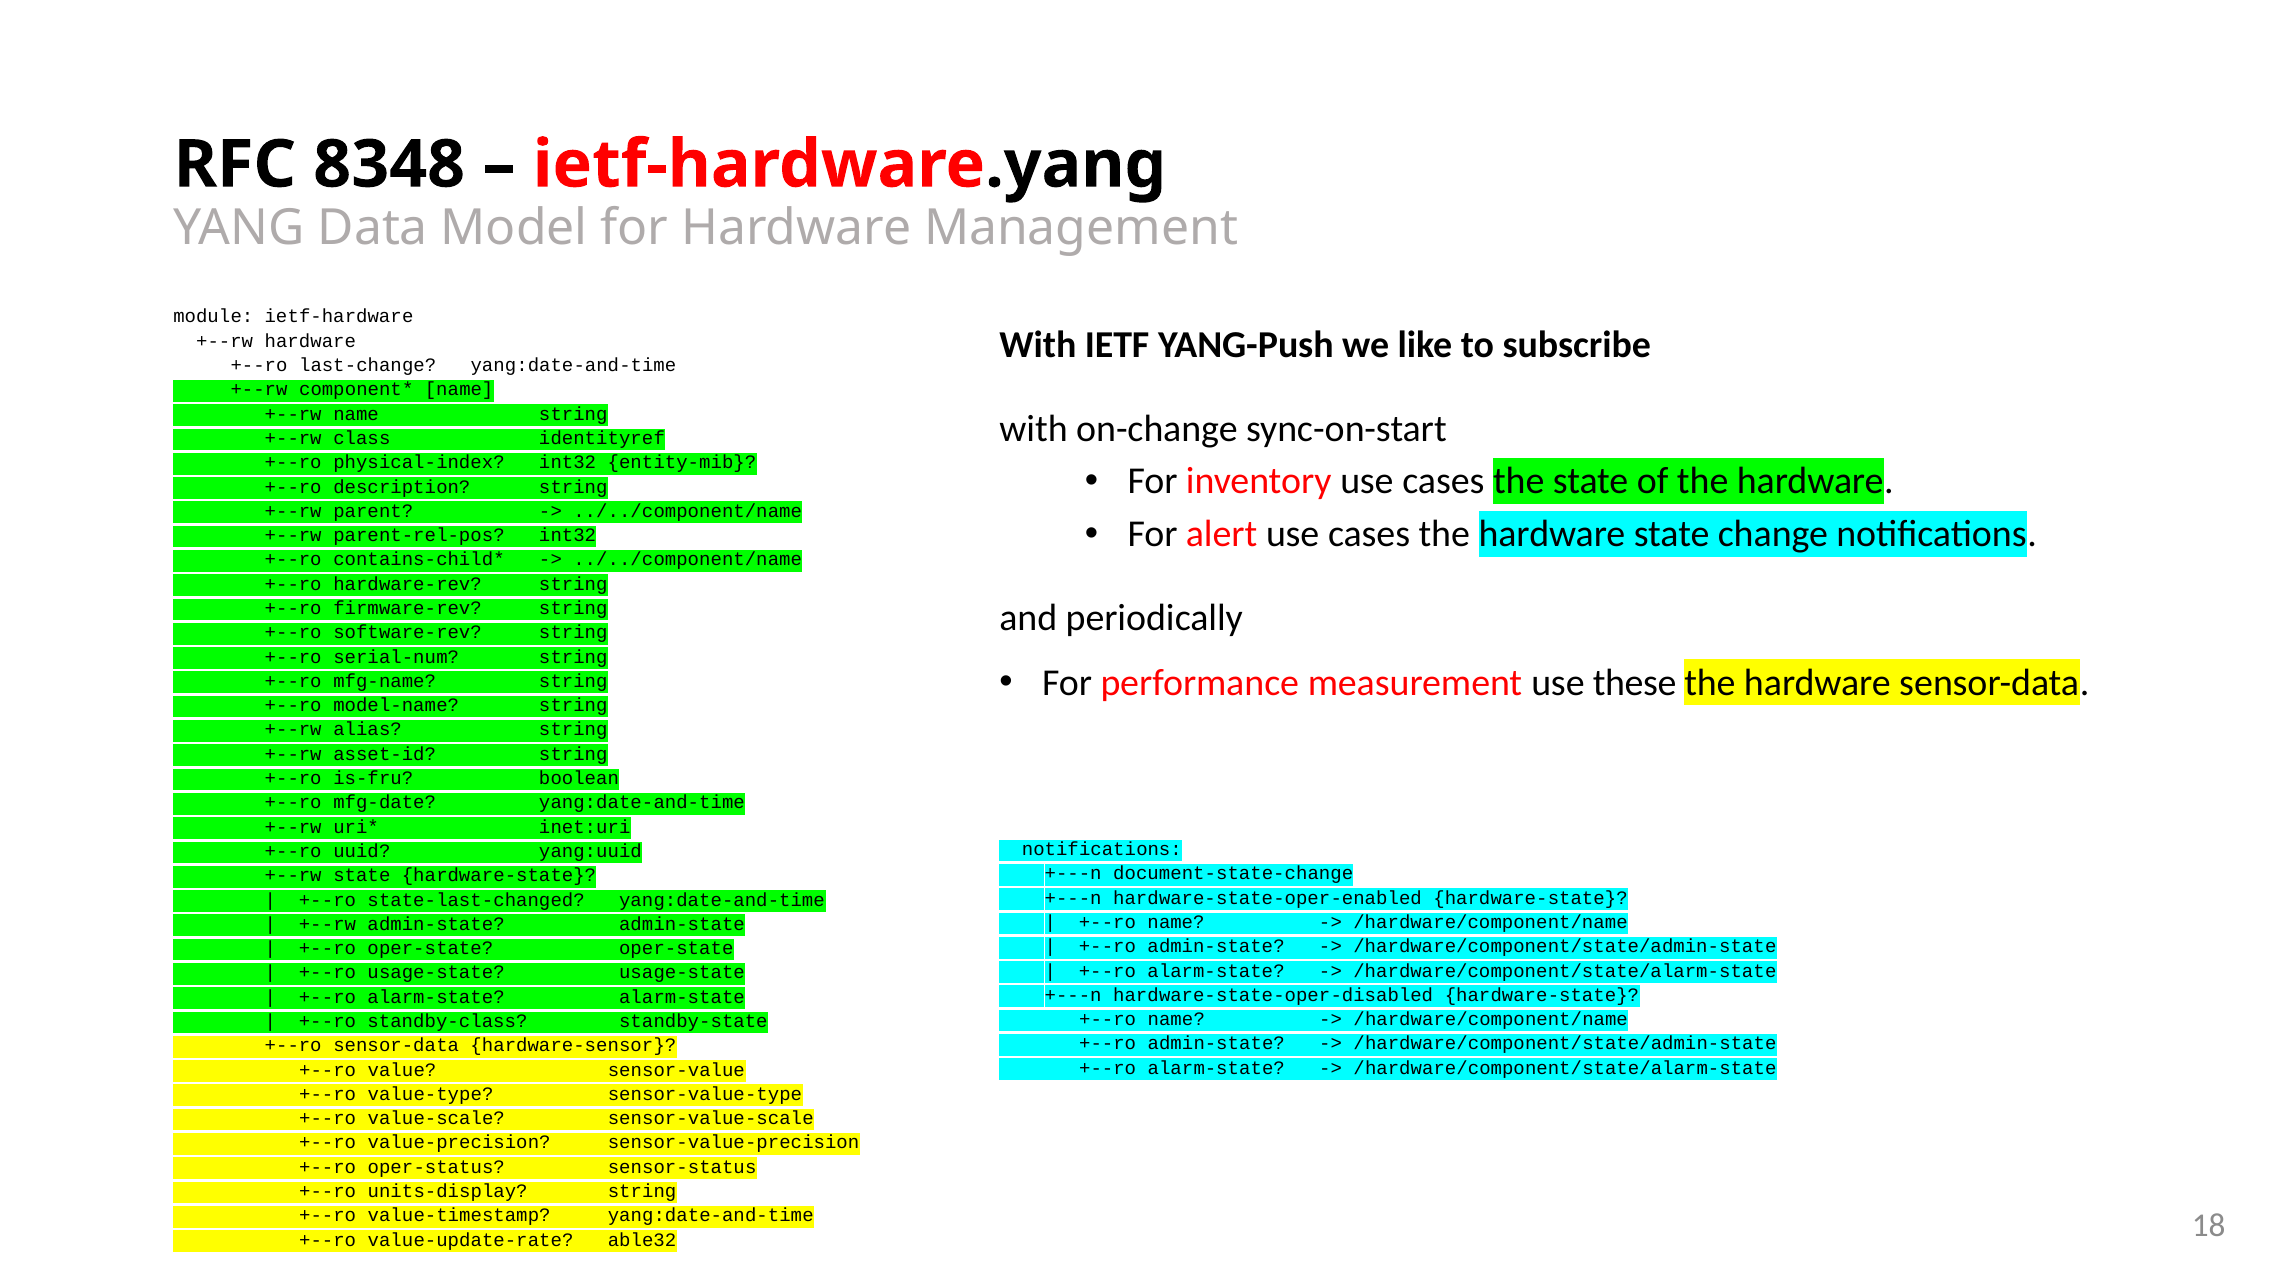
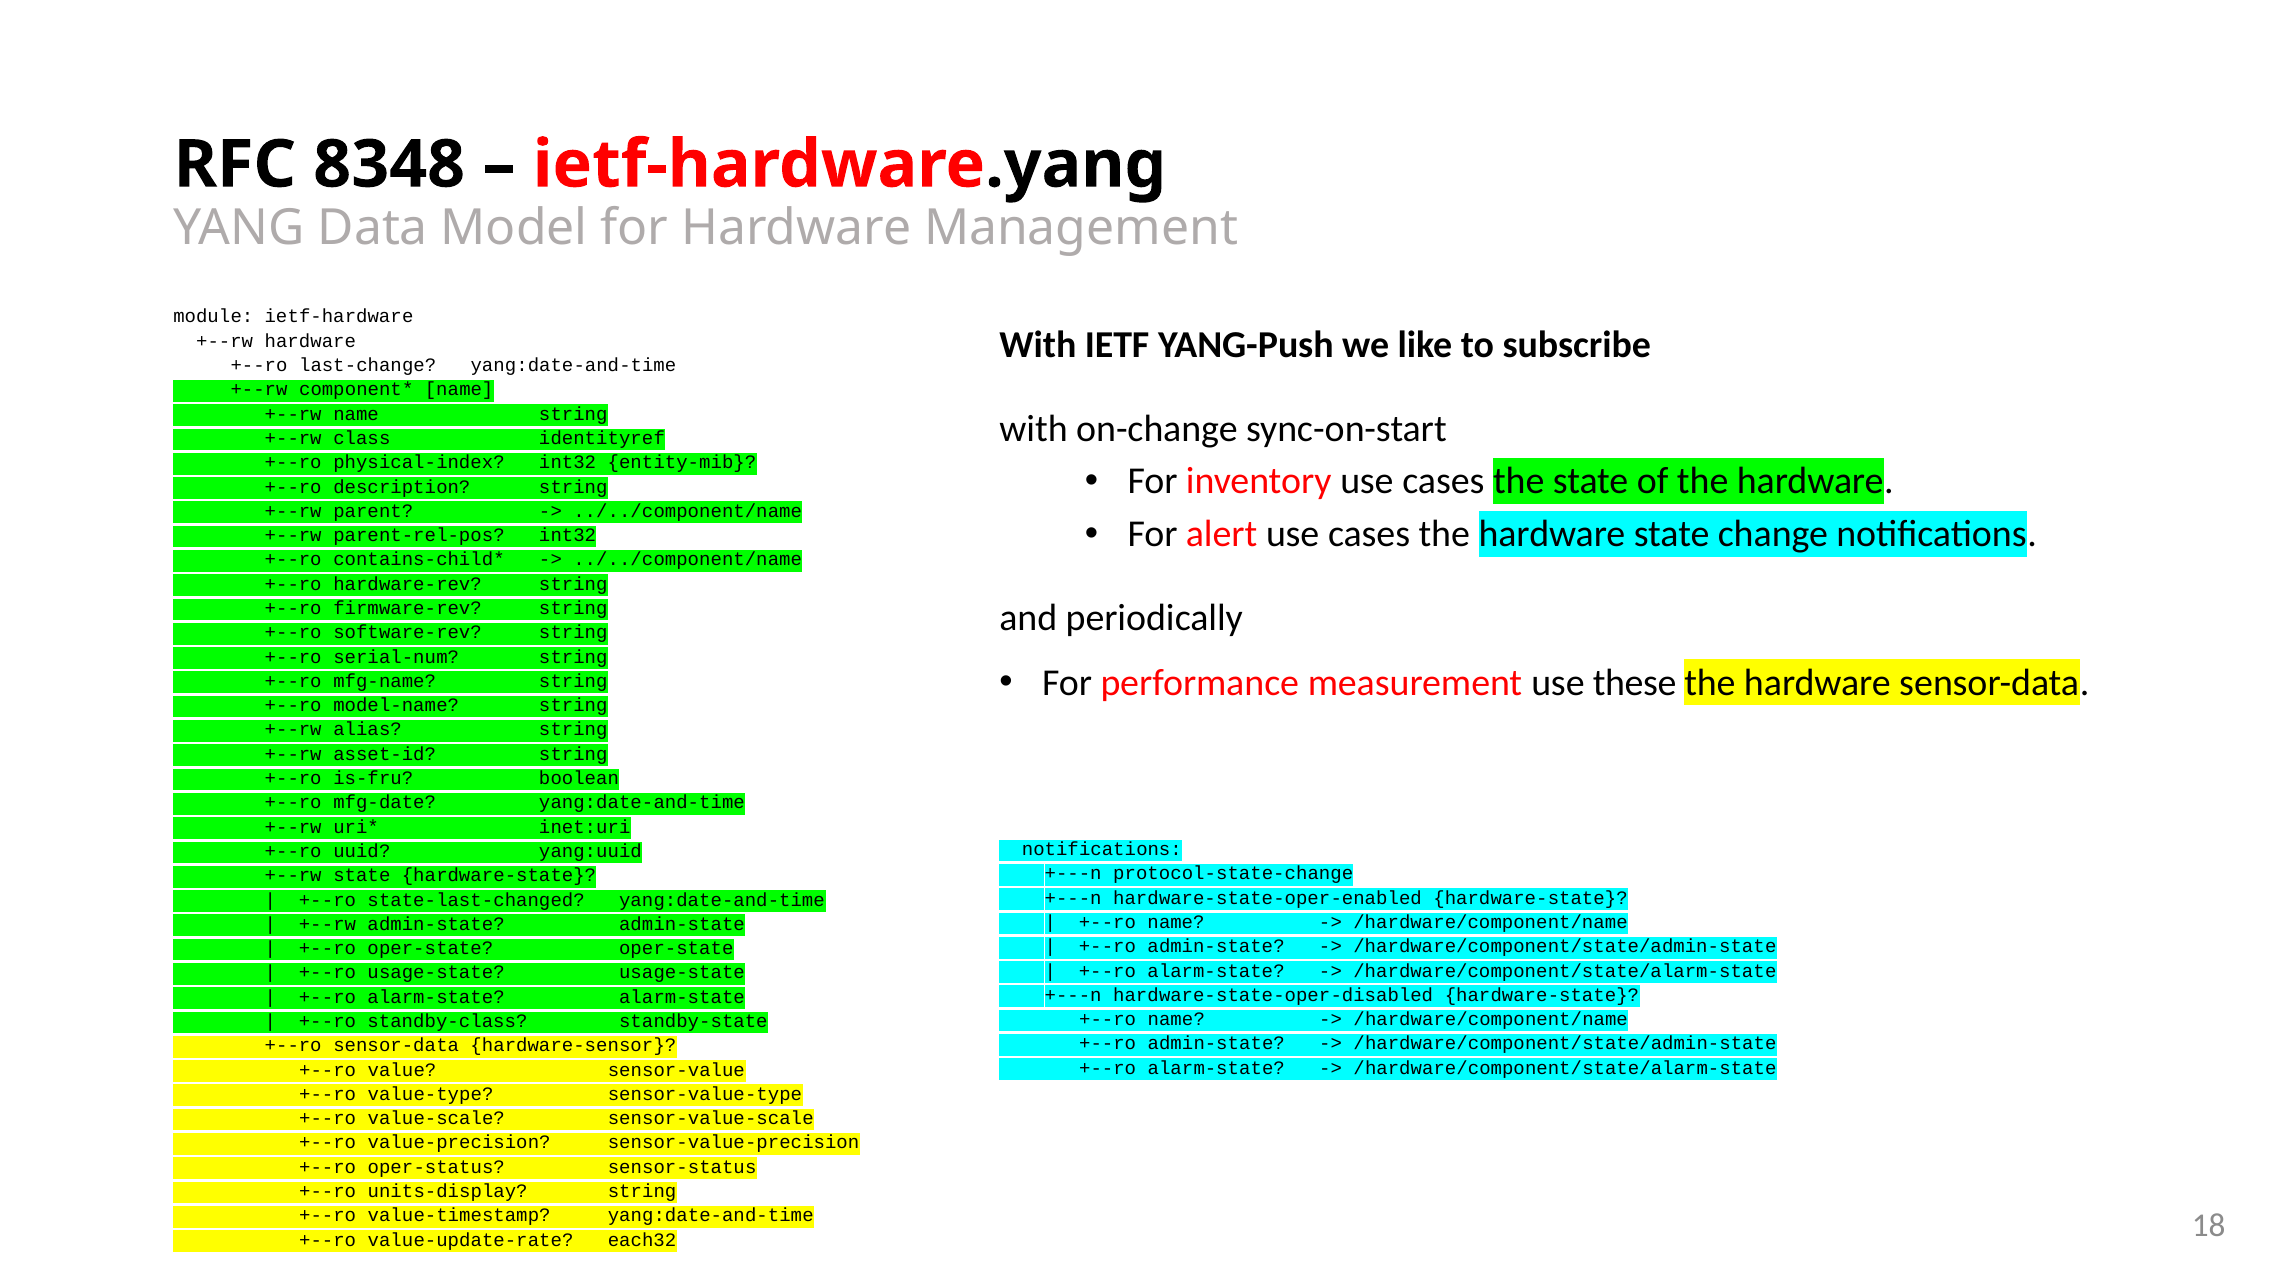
document-state-change: document-state-change -> protocol-state-change (1233, 873)
able32: able32 -> each32 (642, 1239)
